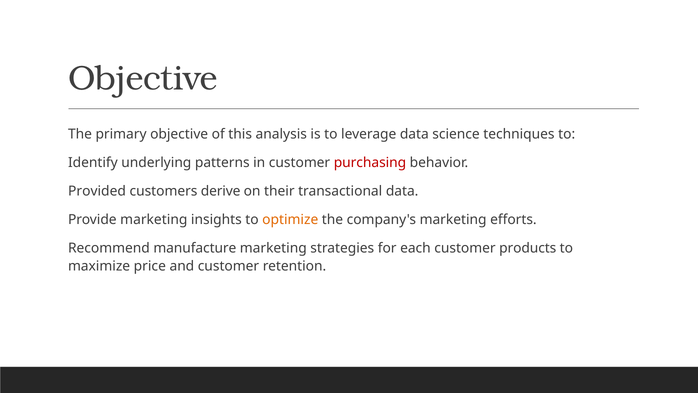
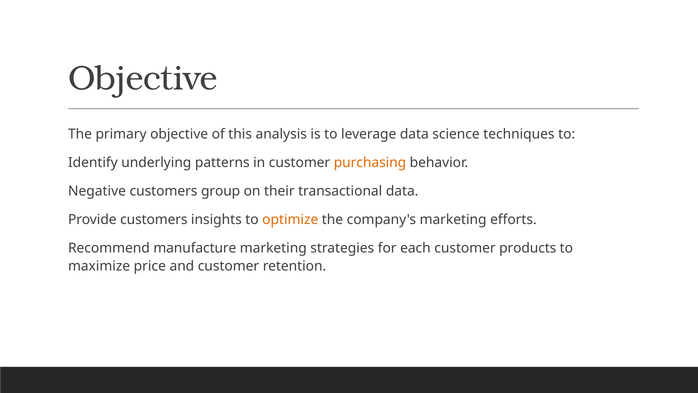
purchasing colour: red -> orange (370, 163)
Provided: Provided -> Negative (97, 191)
derive: derive -> group (221, 191)
Provide marketing: marketing -> customers (154, 219)
